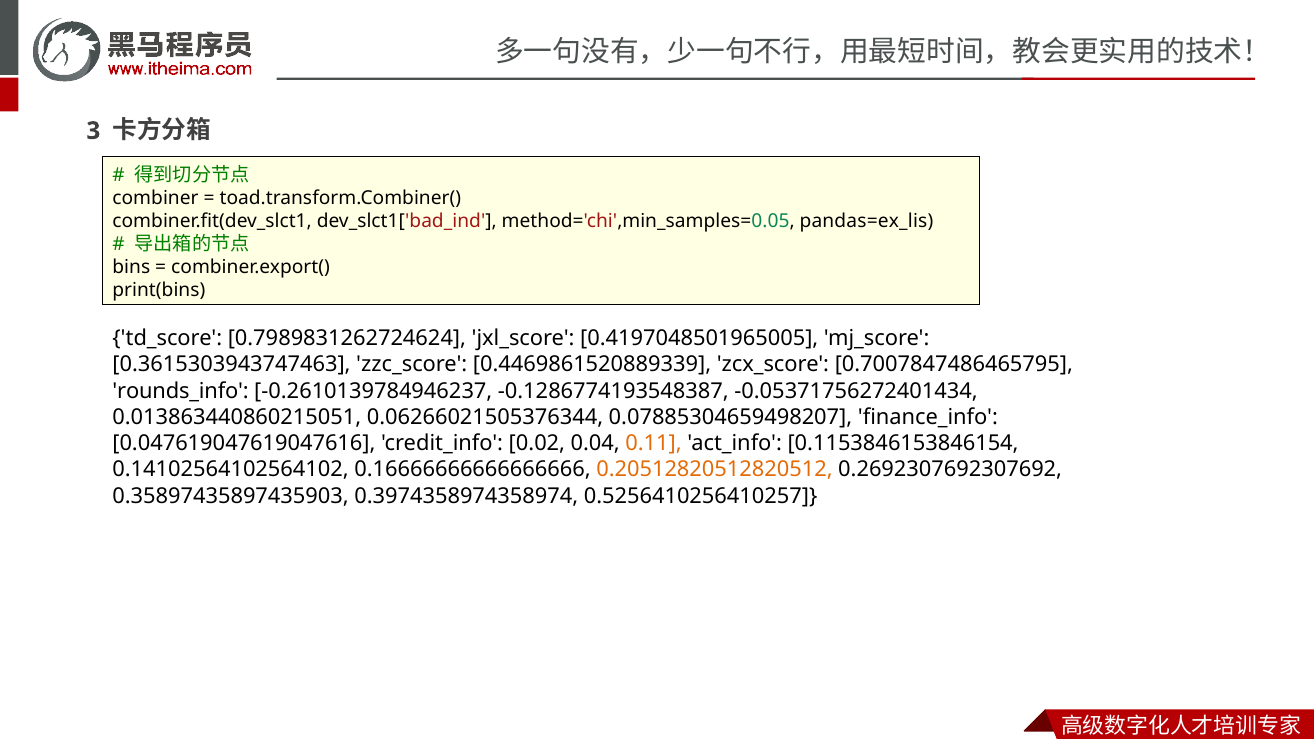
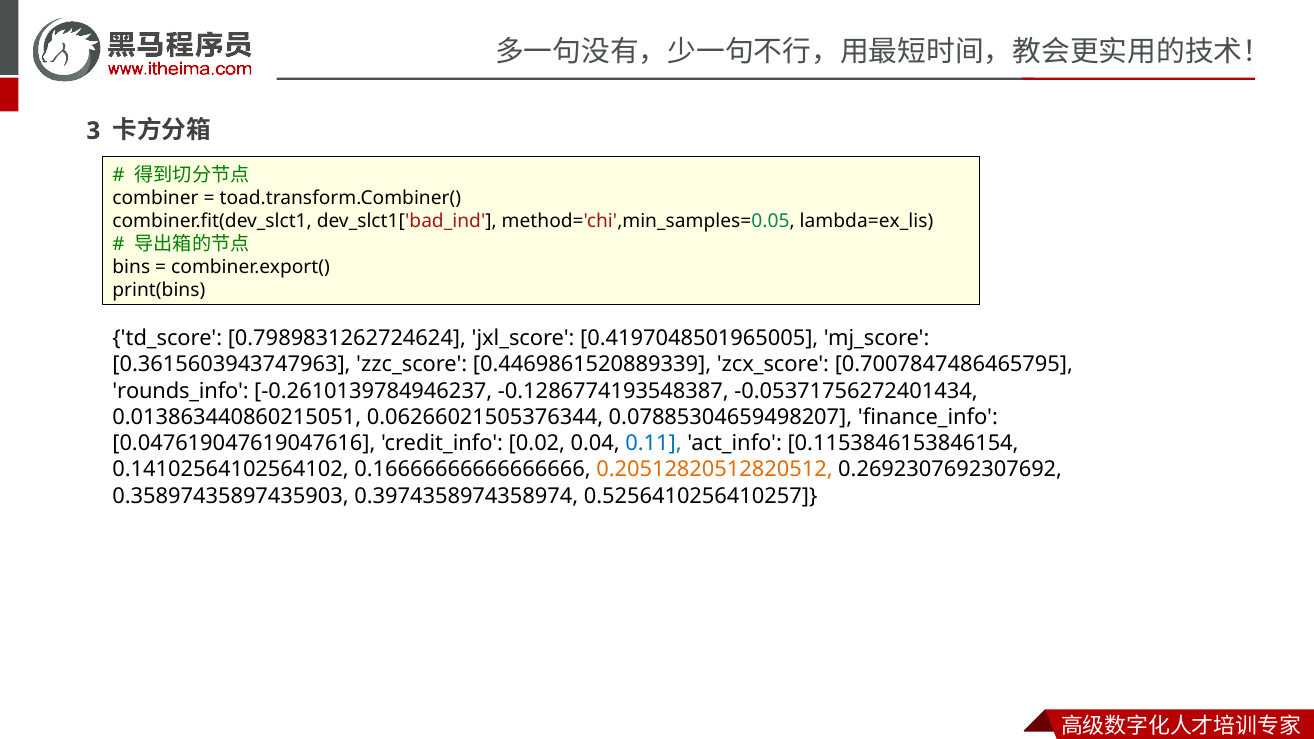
pandas=ex_lis: pandas=ex_lis -> lambda=ex_lis (866, 221)
0.3615303943747463: 0.3615303943747463 -> 0.3615603943747963 (232, 365)
0.11 colour: orange -> blue (654, 444)
